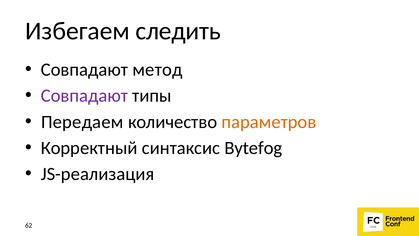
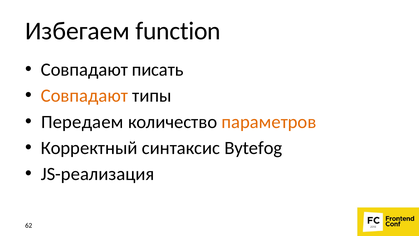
следить: следить -> function (178, 31)
метод: метод -> писать (158, 70)
Совпадают colour: purple -> orange (84, 96)
